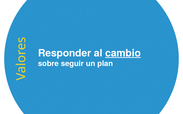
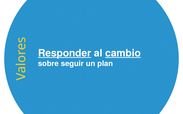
Responder underline: none -> present (65, 53)
